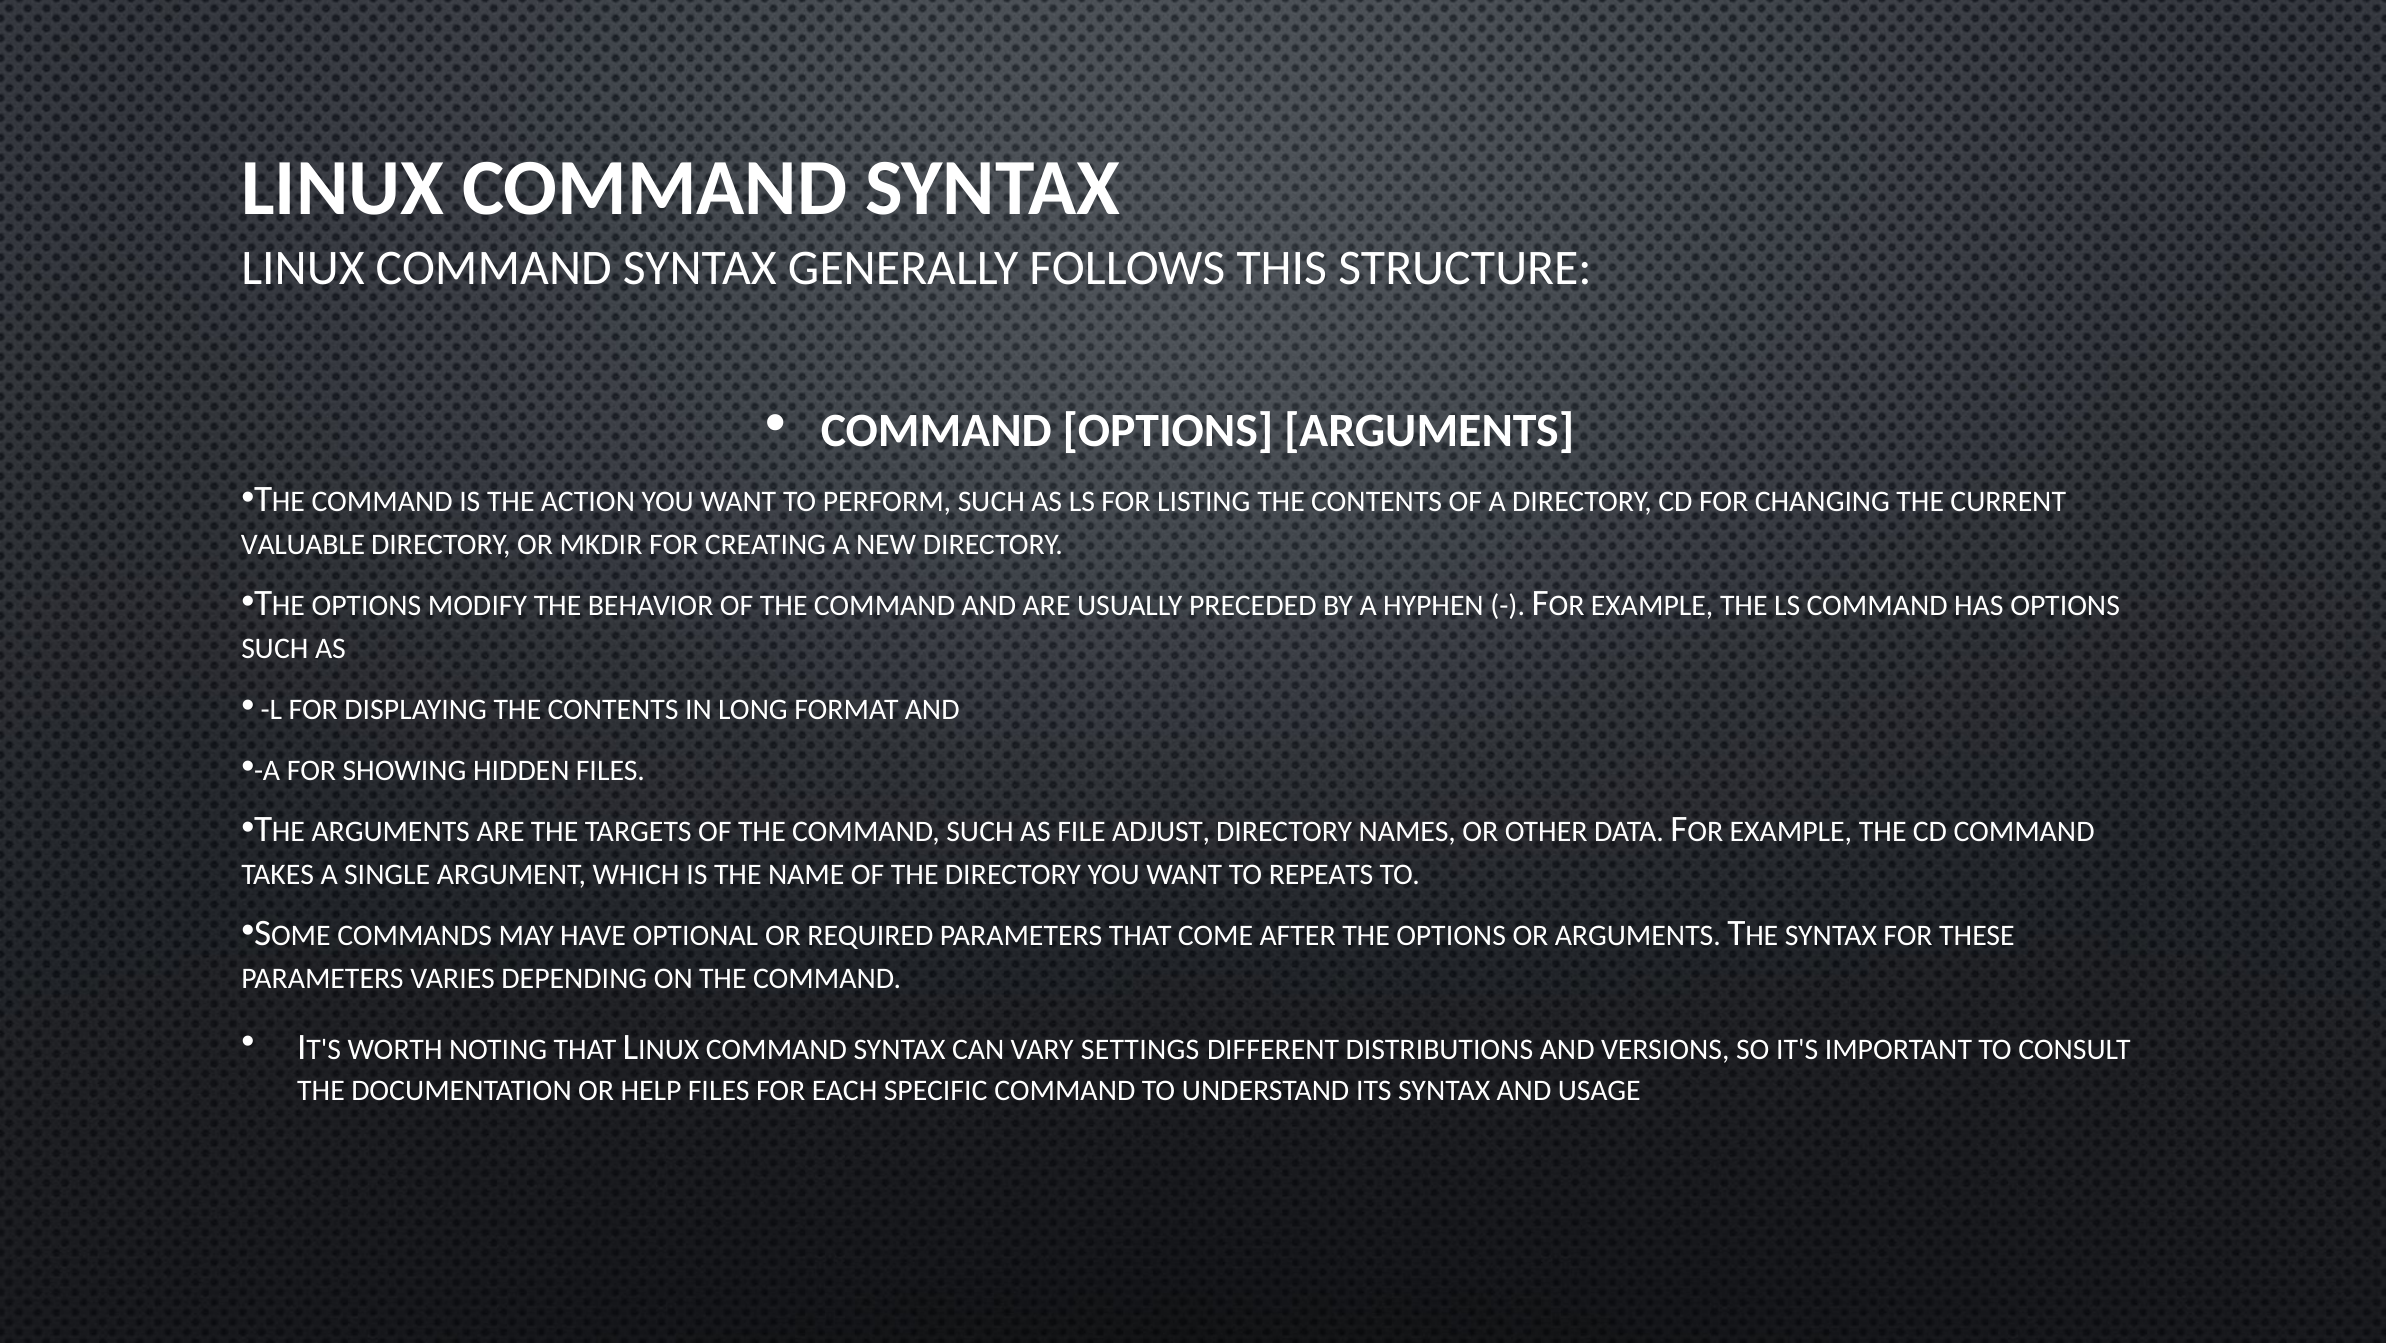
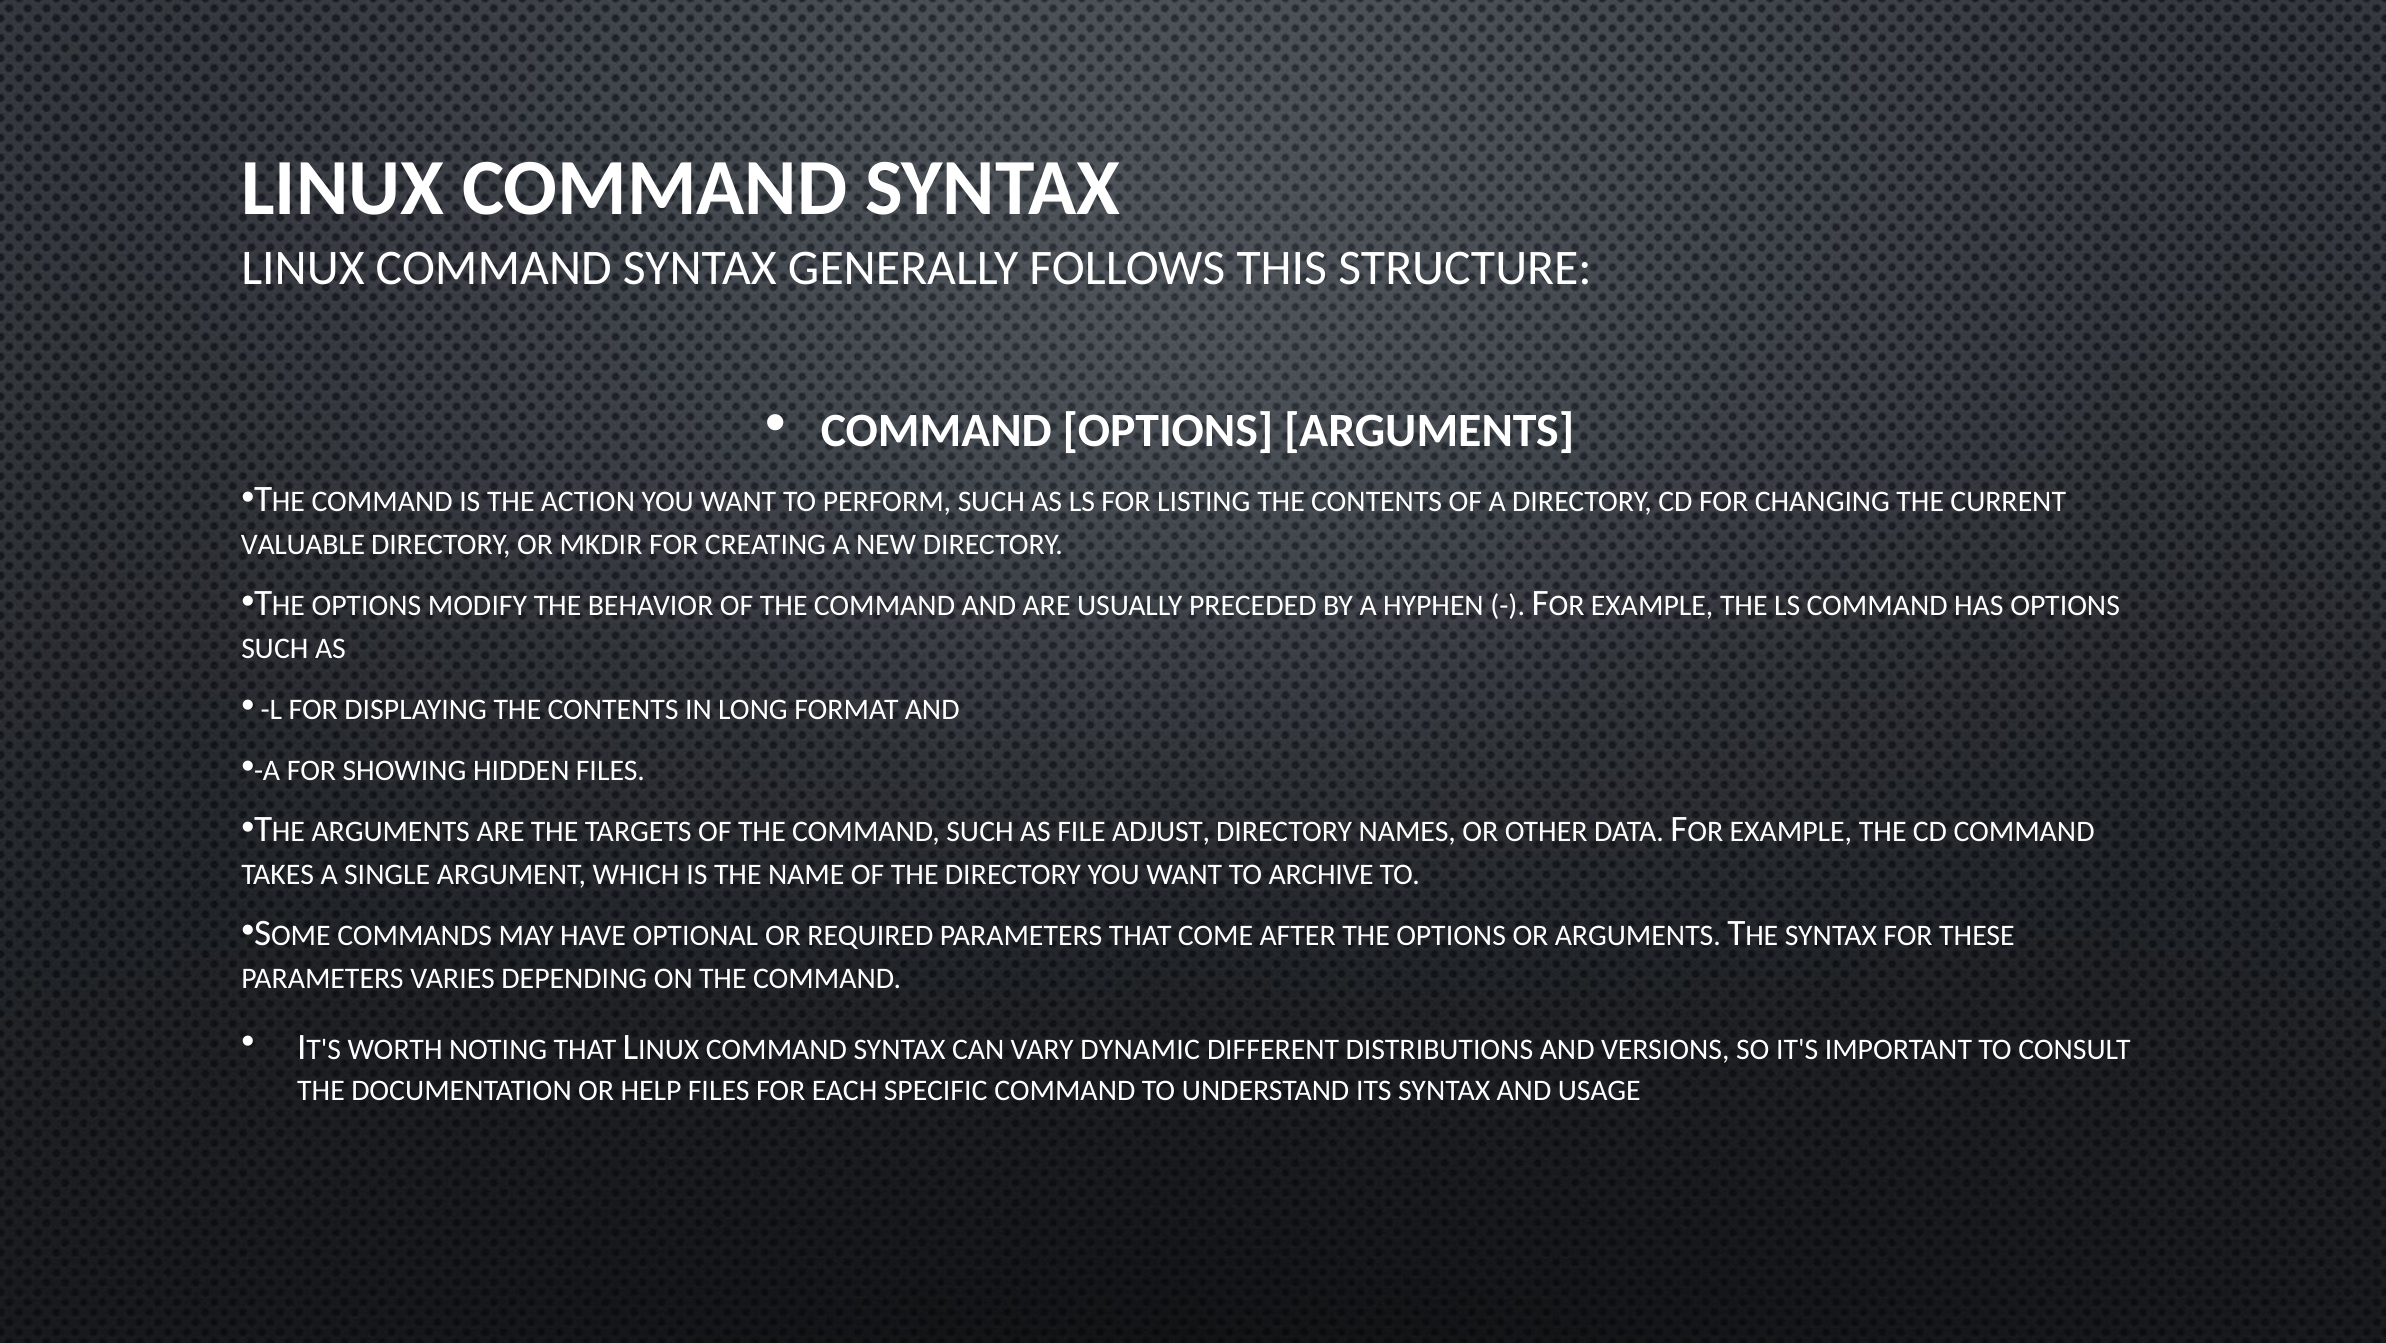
REPEATS: REPEATS -> ARCHIVE (1321, 874)
SETTINGS: SETTINGS -> DYNAMIC (1140, 1049)
